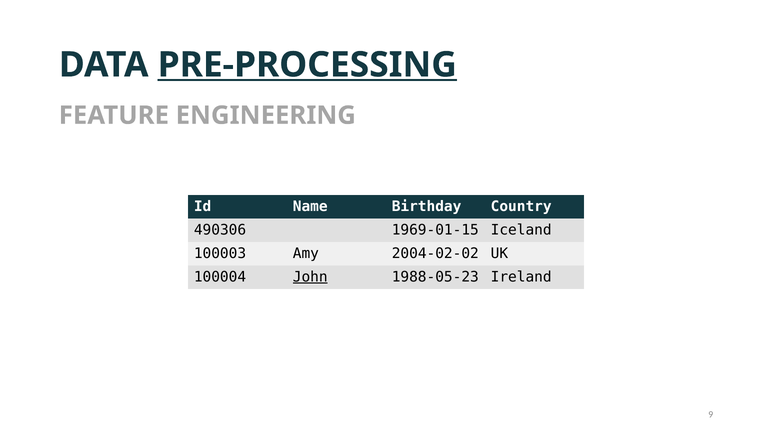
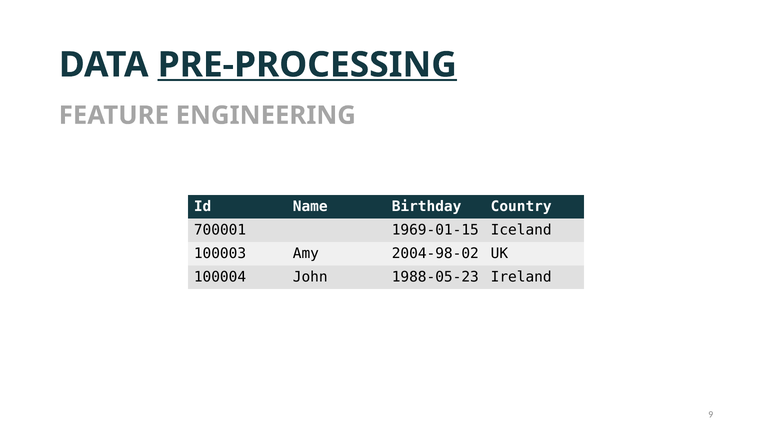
490306: 490306 -> 700001 (220, 230)
2004-02-02: 2004-02-02 -> 2004-98-02 (435, 254)
John underline: present -> none (310, 277)
